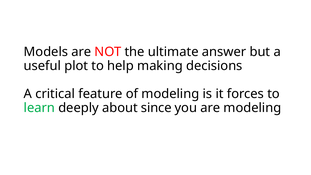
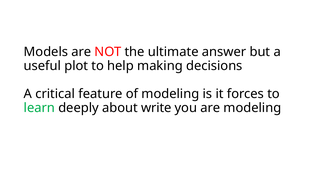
since: since -> write (156, 108)
